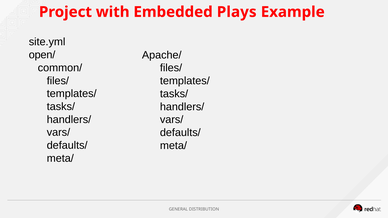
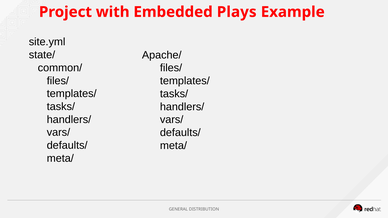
open/: open/ -> state/ (42, 55)
